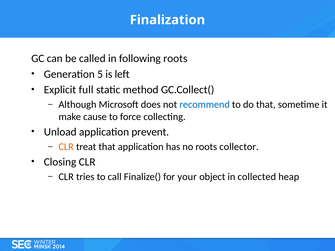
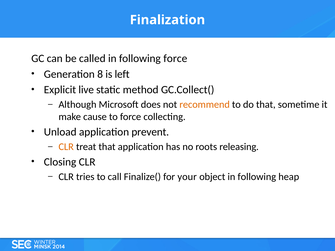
following roots: roots -> force (175, 59)
5: 5 -> 8 (100, 74)
full: full -> live (86, 90)
recommend colour: blue -> orange (205, 105)
collector: collector -> releasing (239, 147)
object in collected: collected -> following (257, 177)
